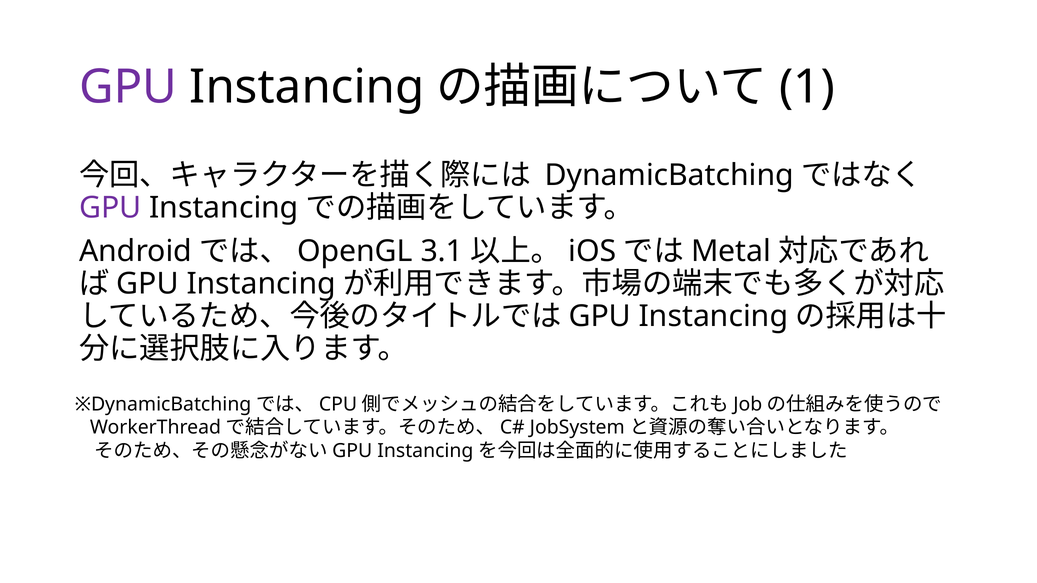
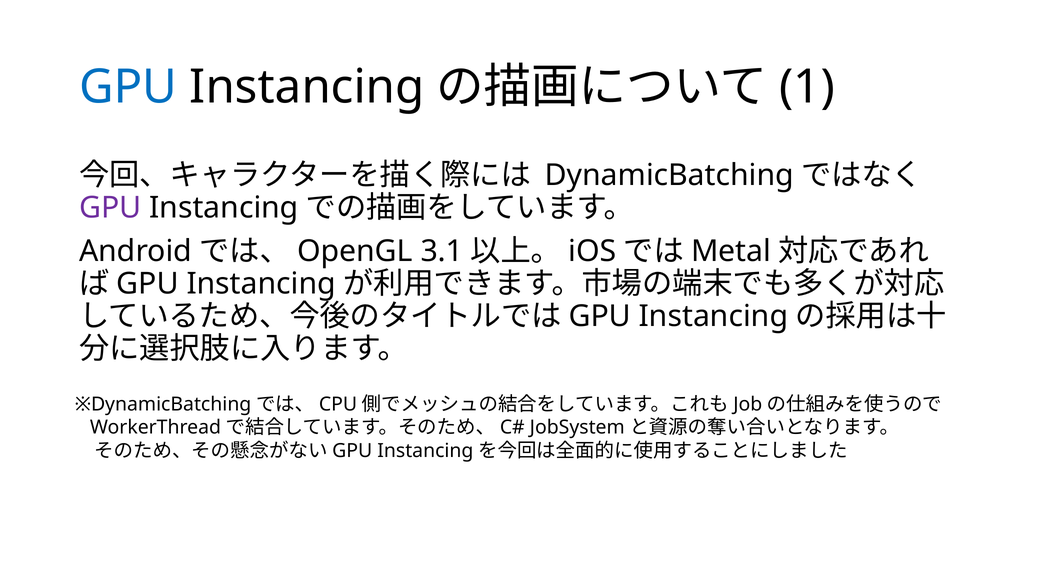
GPU colour: purple -> blue (128, 87)
